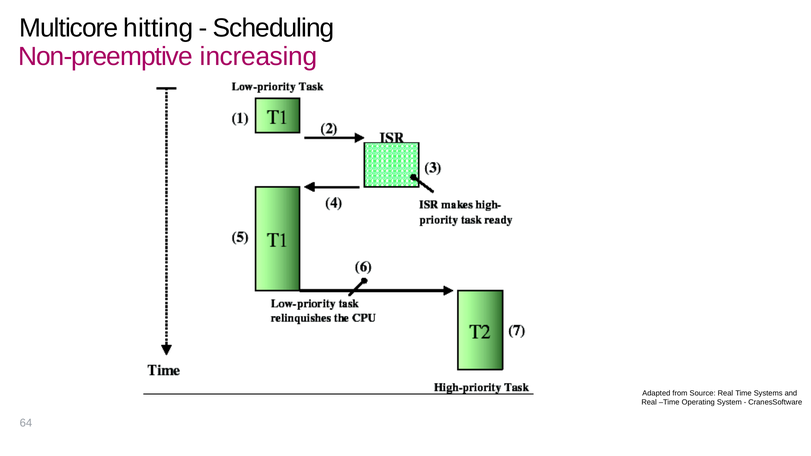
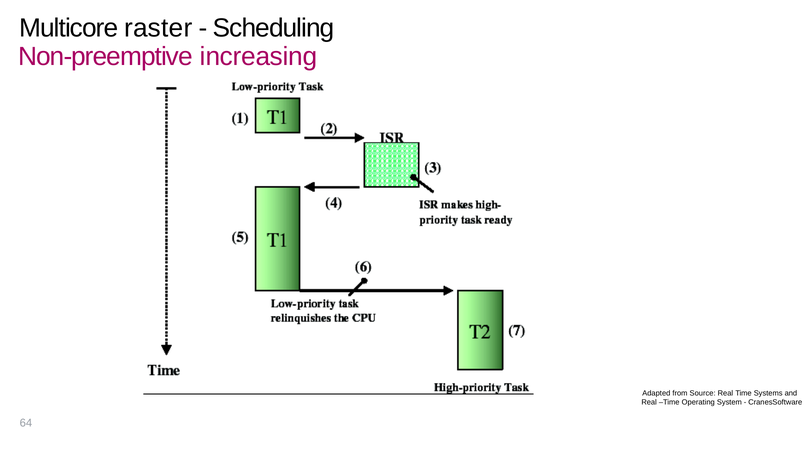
hitting: hitting -> raster (158, 28)
